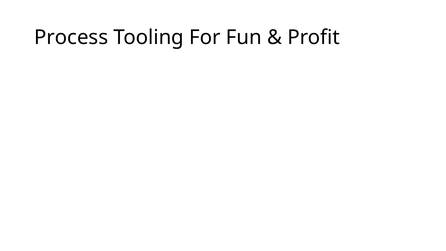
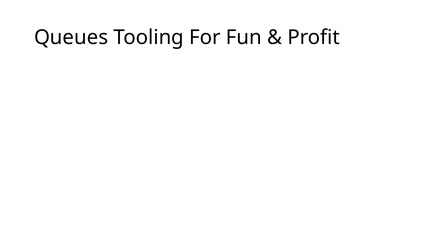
Process: Process -> Queues (71, 37)
